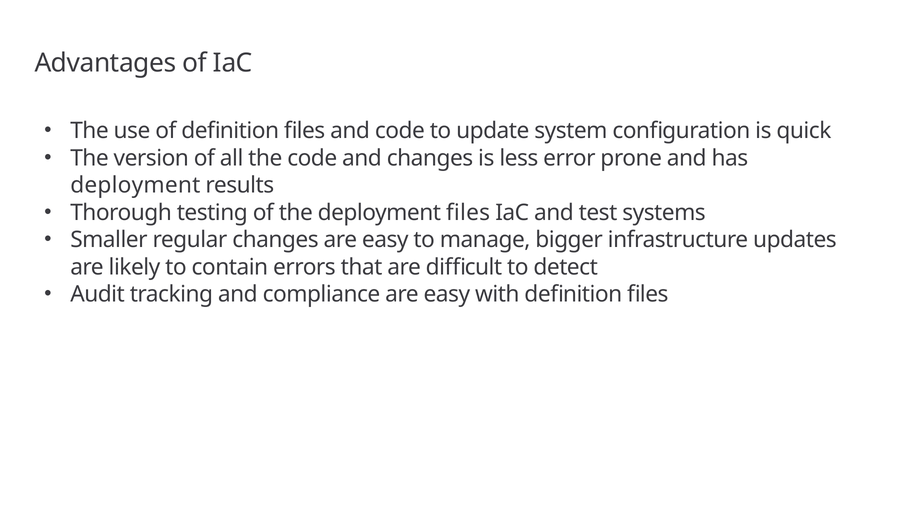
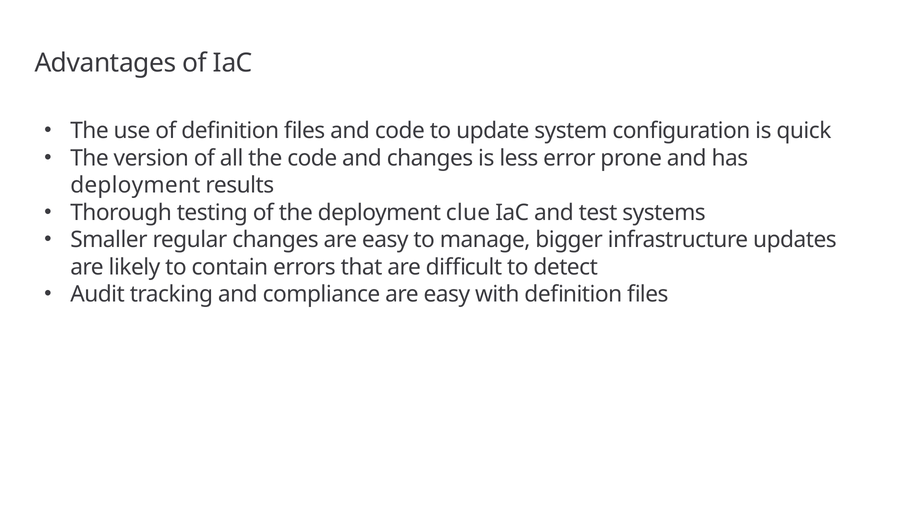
deployment files: files -> clue (468, 212)
